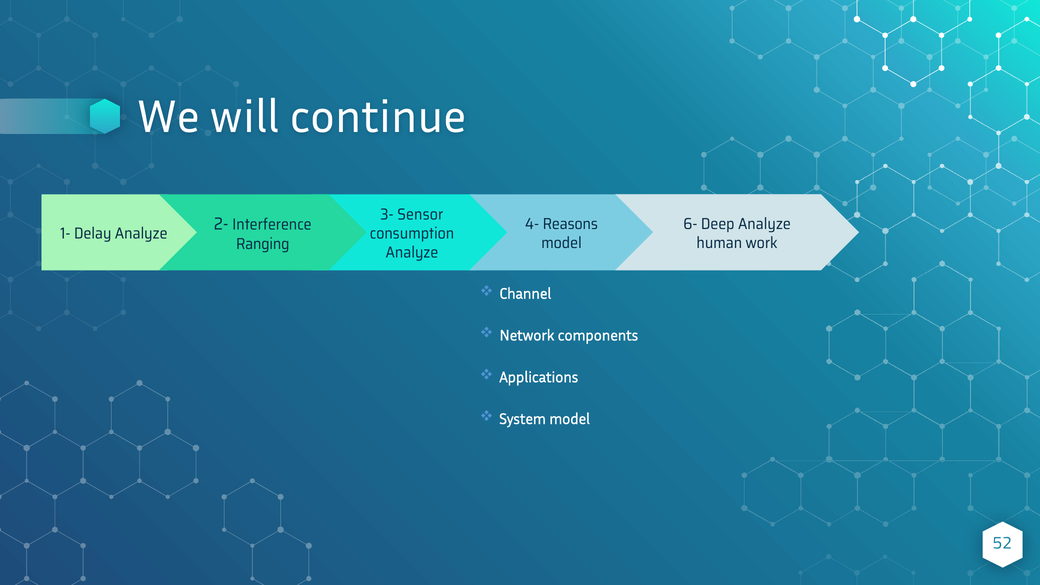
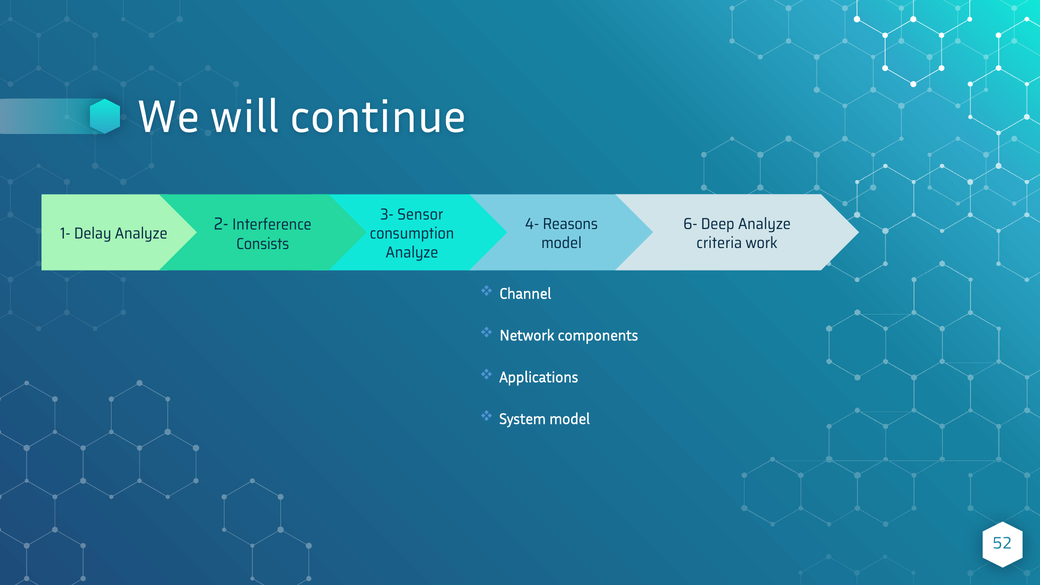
human: human -> criteria (719, 243)
Ranging: Ranging -> Consists (263, 244)
